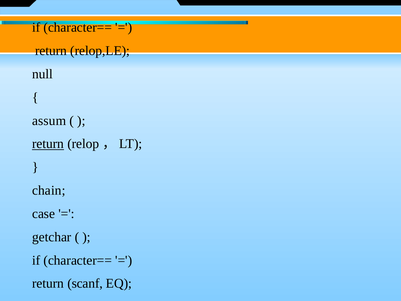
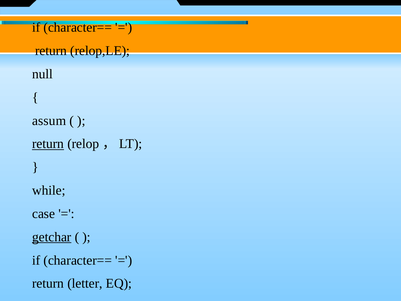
chain: chain -> while (49, 190)
getchar underline: none -> present (52, 237)
scanf: scanf -> letter (85, 283)
